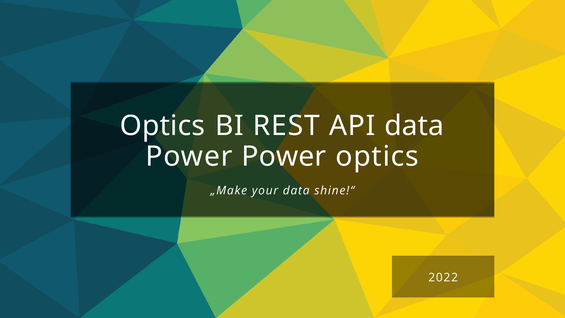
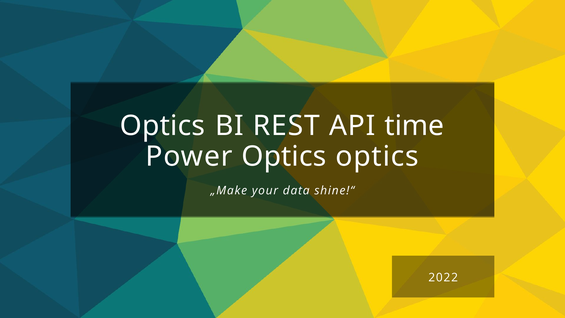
API data: data -> time (414, 126)
Power Power: Power -> Optics (284, 156)
